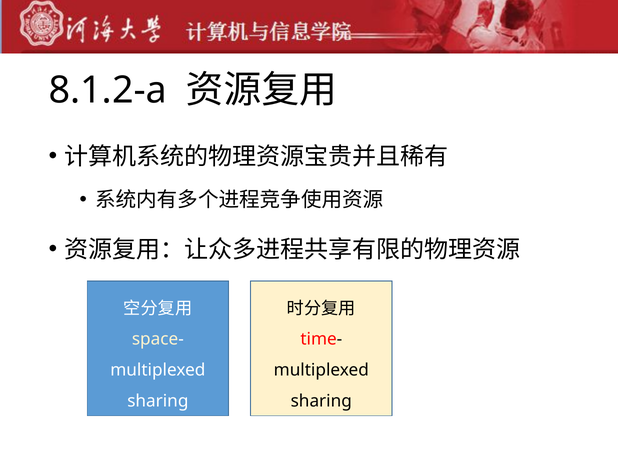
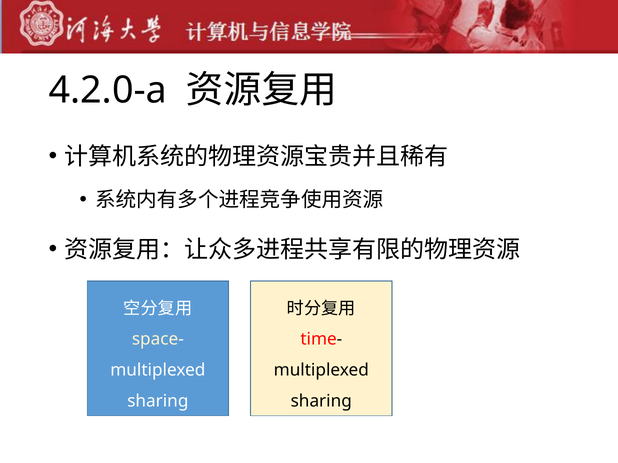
8.1.2-a: 8.1.2-a -> 4.2.0-a (108, 91)
